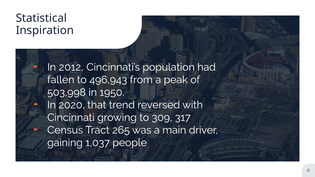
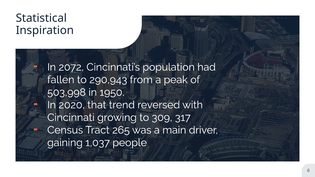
2012: 2012 -> 2072 (71, 67)
496,943: 496,943 -> 290,943 (108, 80)
